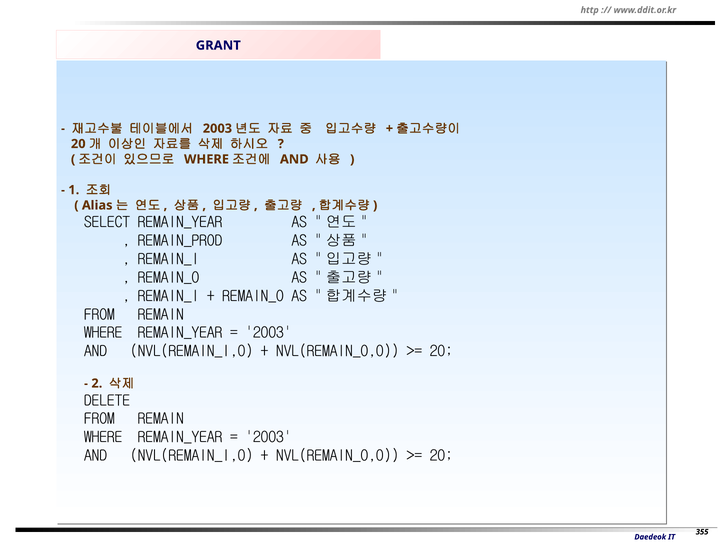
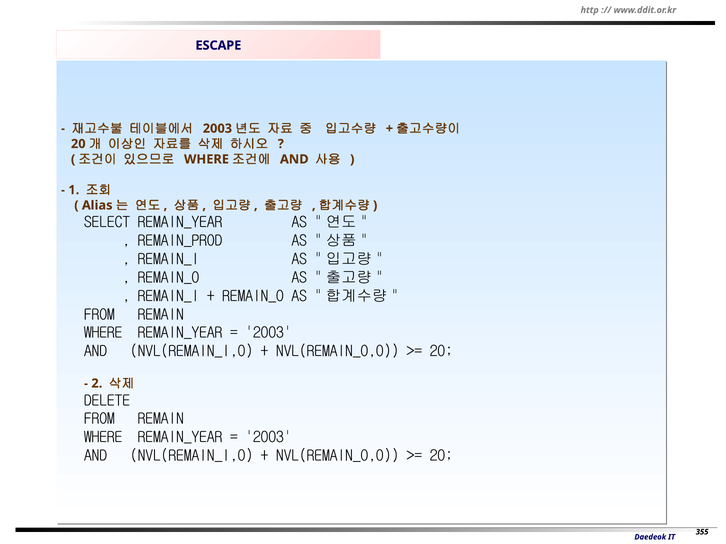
GRANT: GRANT -> ESCAPE (218, 45)
